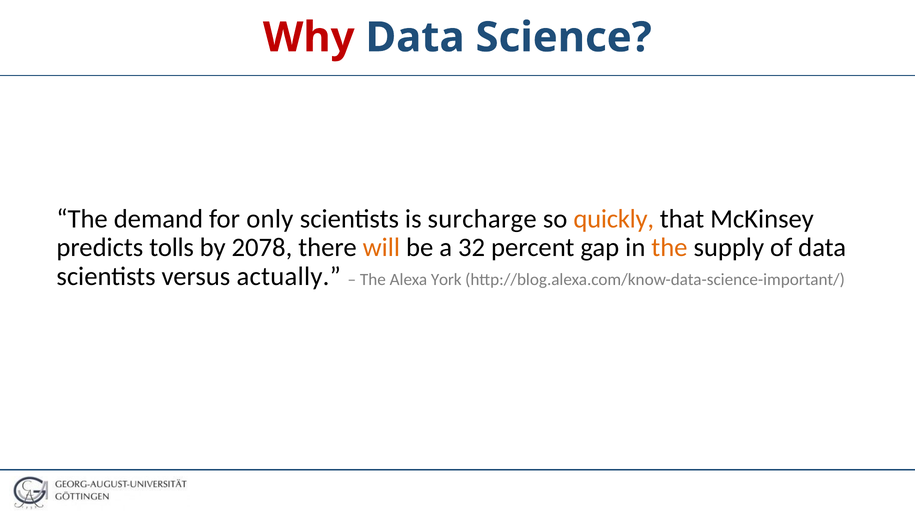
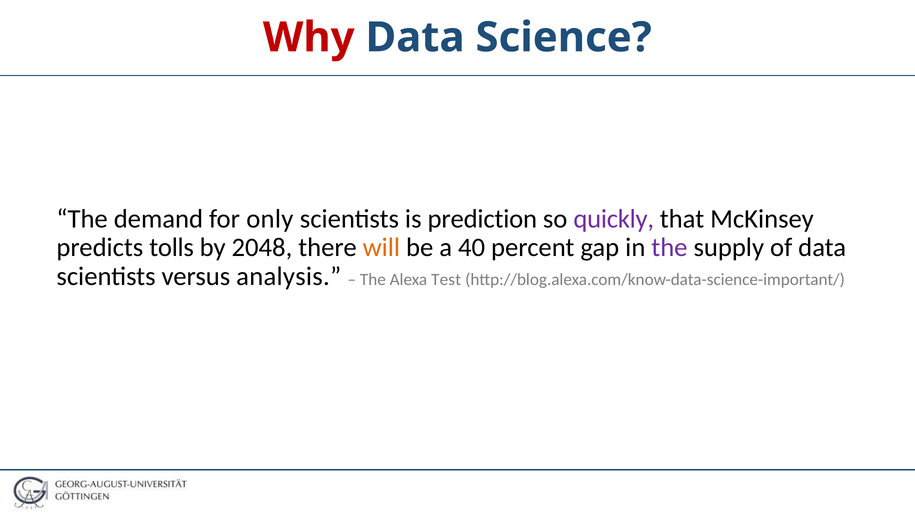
surcharge: surcharge -> prediction (482, 219)
quickly colour: orange -> purple (614, 219)
2078: 2078 -> 2048 (262, 248)
32: 32 -> 40 (472, 248)
the colour: orange -> purple (669, 248)
actually: actually -> analysis (289, 277)
York: York -> Test (446, 280)
